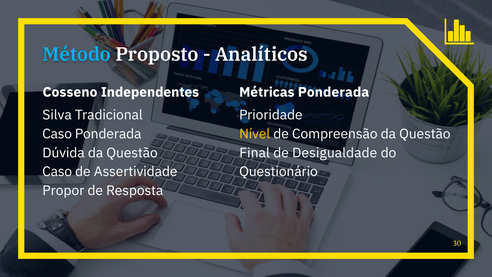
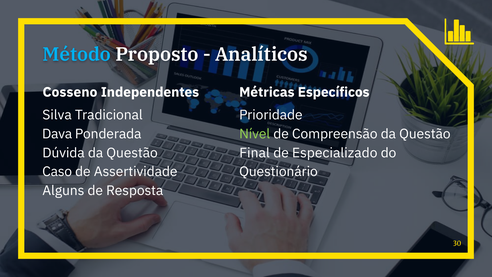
Métricas Ponderada: Ponderada -> Específicos (334, 92)
Caso: Caso -> Dava (57, 134)
Nível colour: yellow -> light green (255, 134)
Desigualdade: Desigualdade -> Especializado (335, 153)
Propor: Propor -> Alguns (63, 190)
